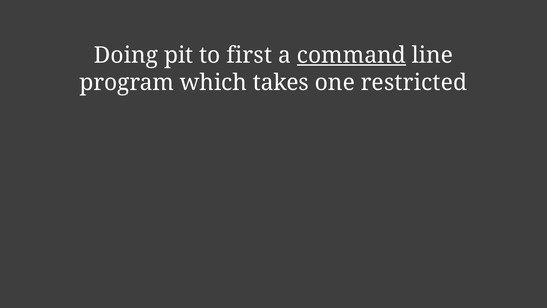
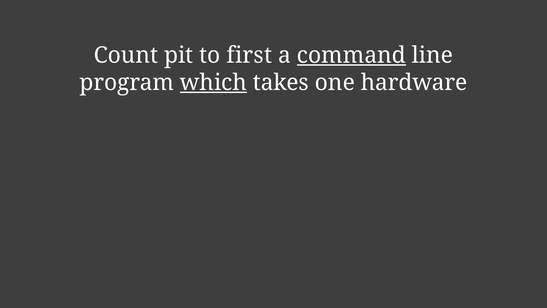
Doing: Doing -> Count (126, 55)
which underline: none -> present (213, 82)
restricted: restricted -> hardware (414, 82)
